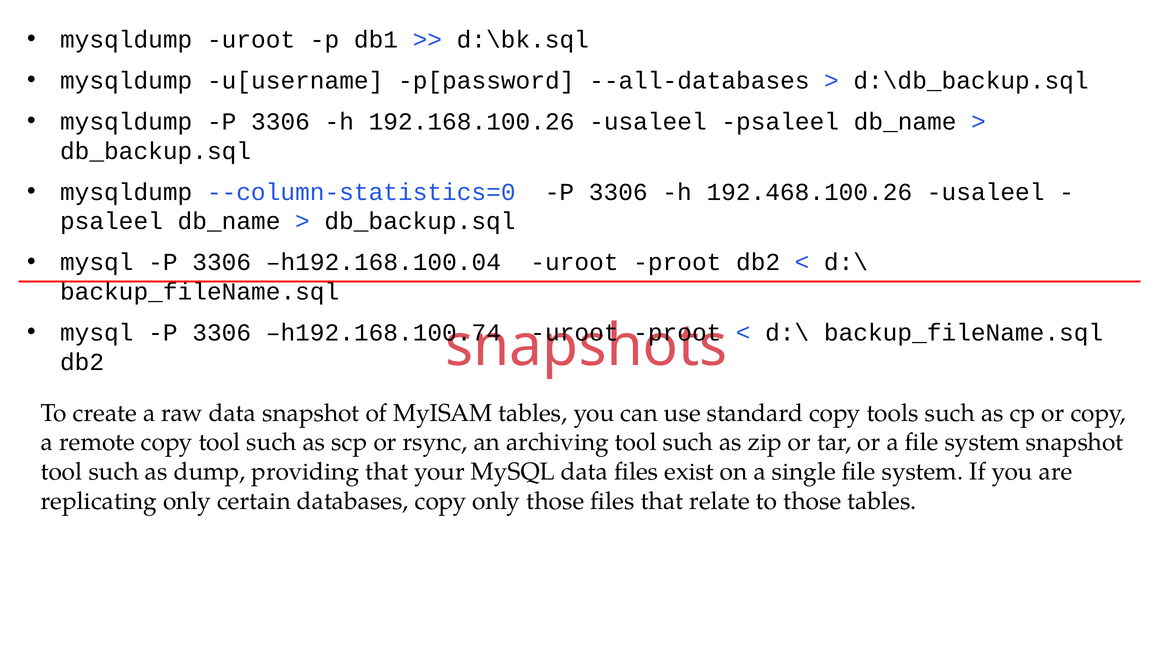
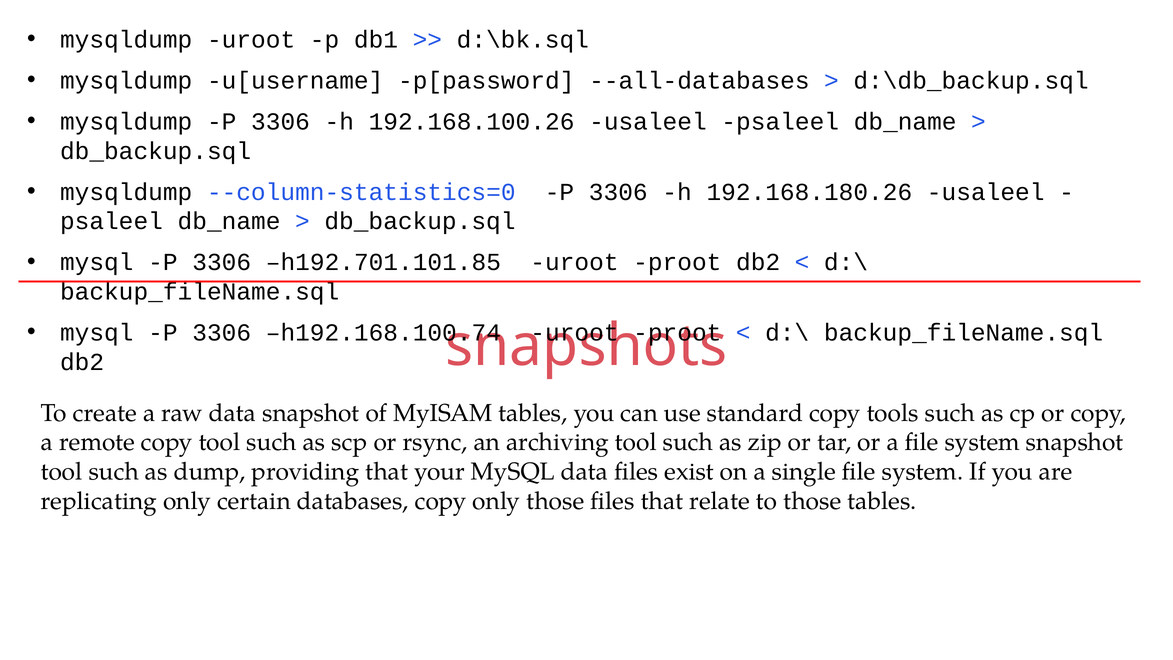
192.468.100.26: 192.468.100.26 -> 192.168.180.26 (809, 192)
h192.168.100.04: h192.168.100.04 -> h192.701.101.85 (383, 262)
